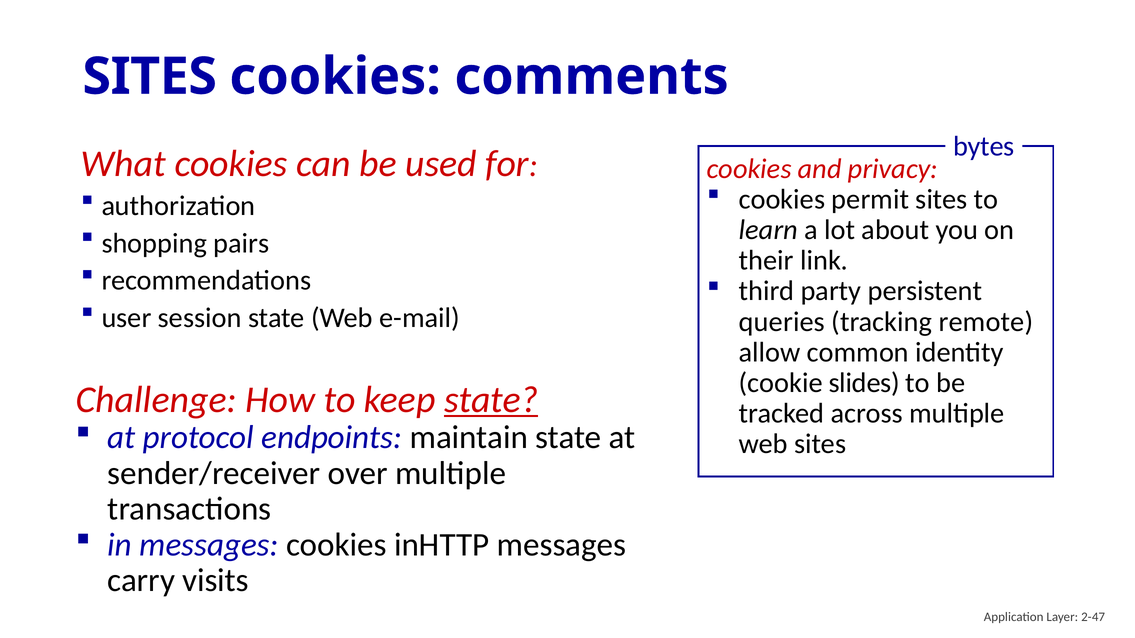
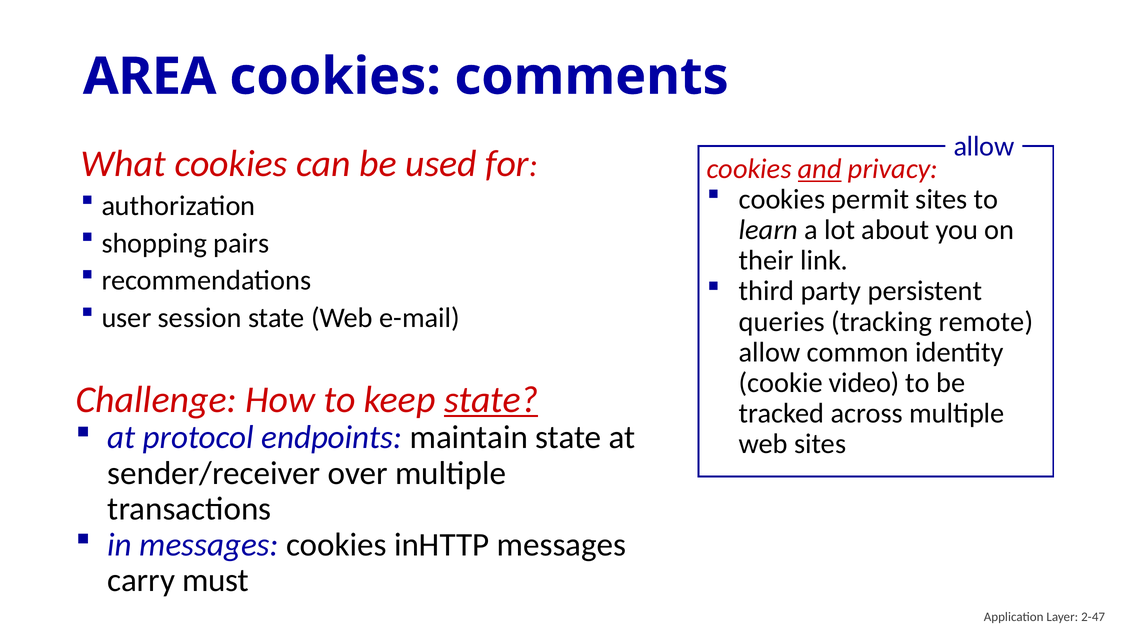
SITES: SITES -> AREA (150, 77)
bytes: bytes -> allow (984, 147)
and underline: none -> present (820, 169)
slides: slides -> video (864, 383)
visits: visits -> must (216, 581)
